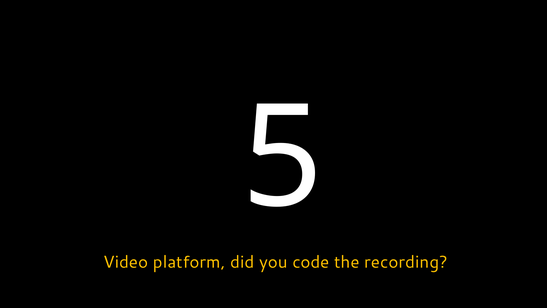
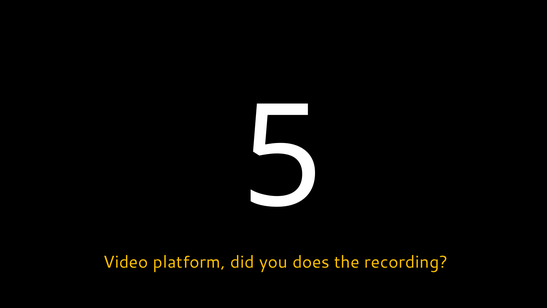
code: code -> does (311, 262)
